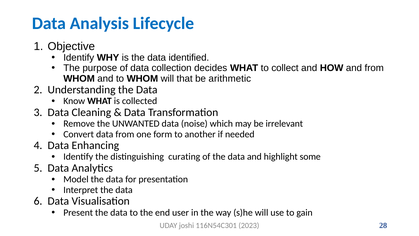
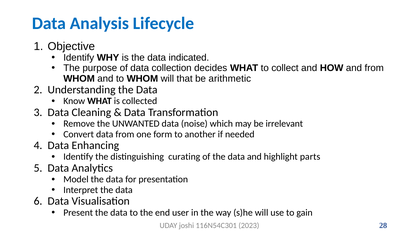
identified: identified -> indicated (189, 58)
some: some -> parts (310, 157)
